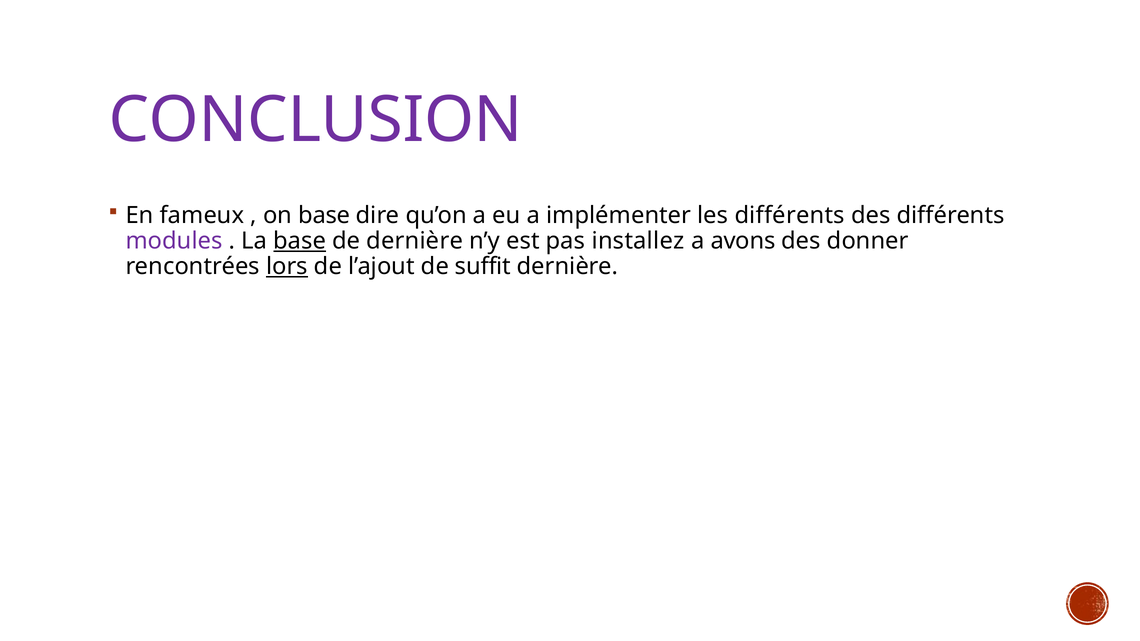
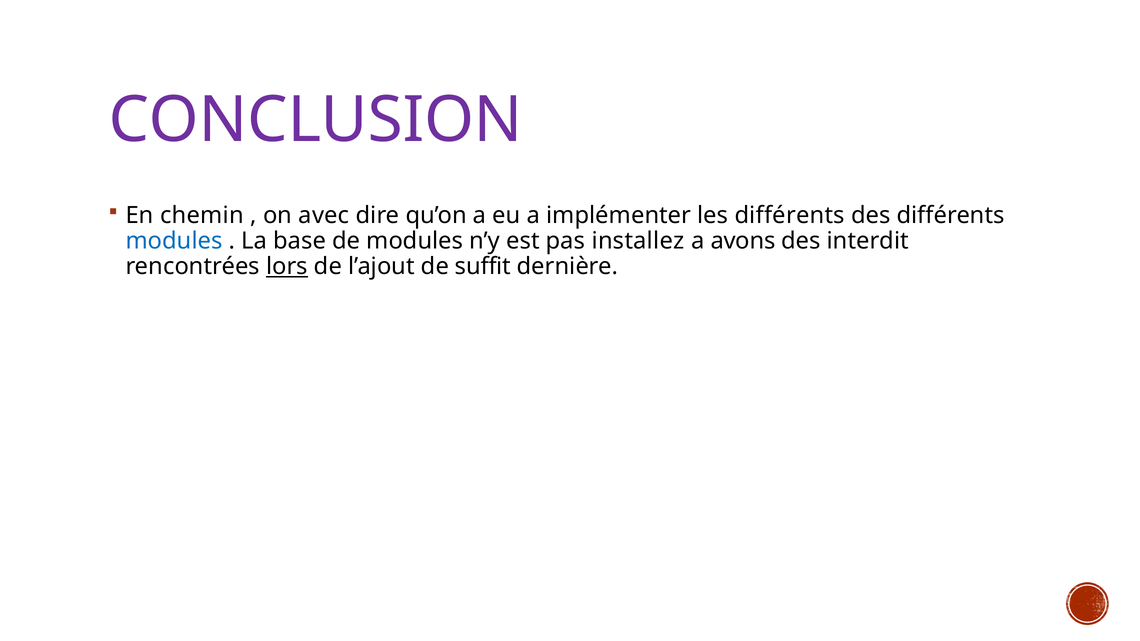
fameux: fameux -> chemin (202, 215)
on base: base -> avec (324, 215)
modules colour: purple -> blue (174, 241)
base underline: present -> none (300, 241)
de dernière: dernière -> modules (415, 241)
donner: donner -> interdit (868, 241)
